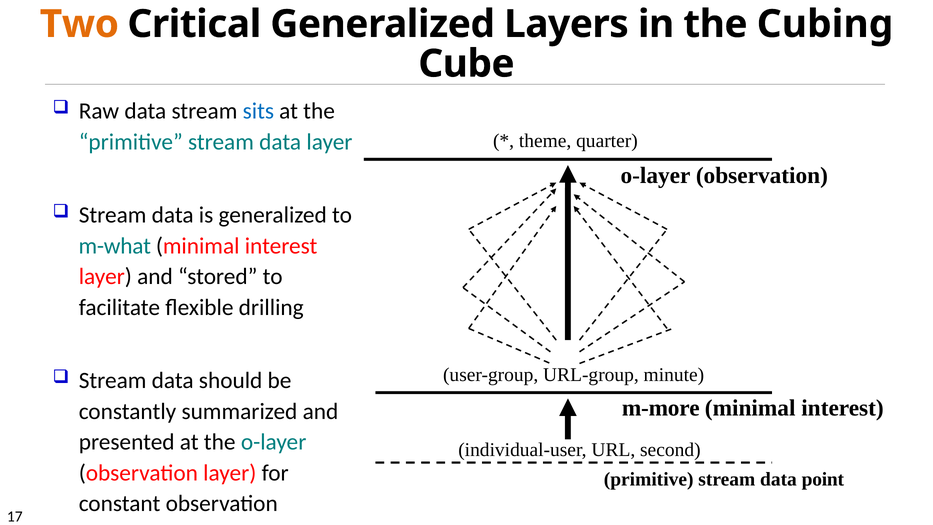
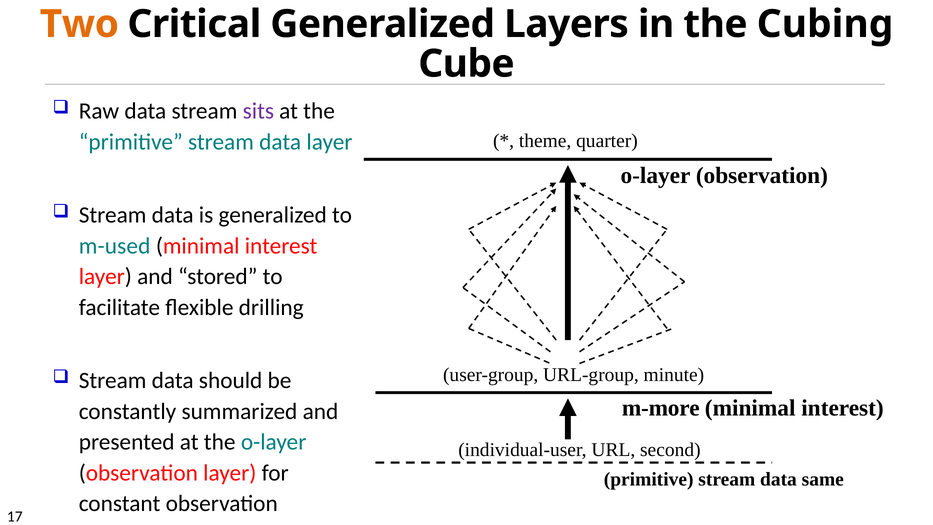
sits colour: blue -> purple (258, 111)
m-what: m-what -> m-used (115, 246)
point: point -> same (823, 479)
